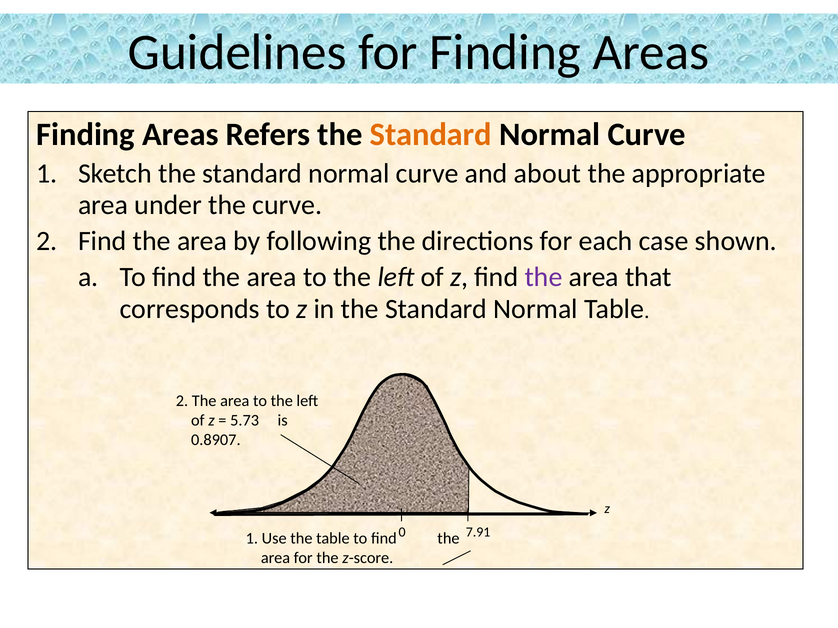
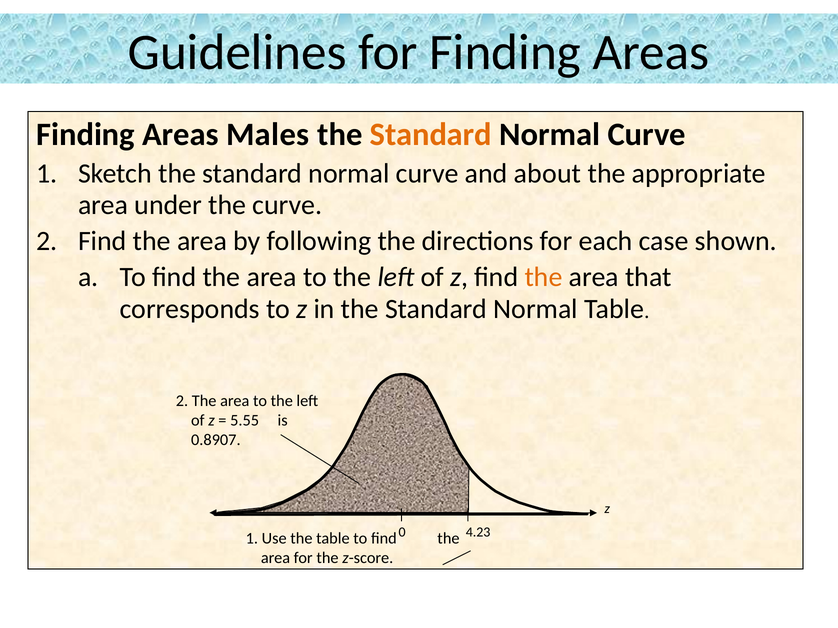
Refers: Refers -> Males (268, 135)
the colour: purple -> orange (544, 277)
5.73: 5.73 -> 5.55 (245, 421)
7.91: 7.91 -> 4.23 (478, 532)
